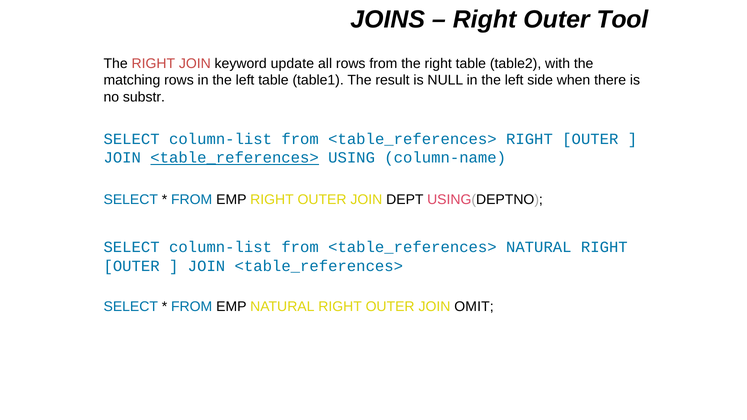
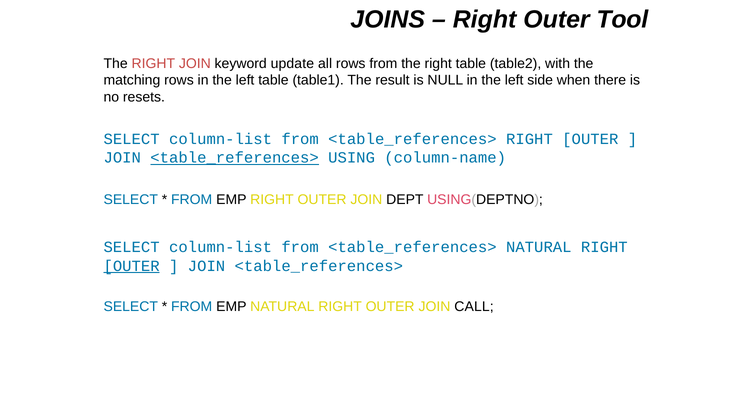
substr: substr -> resets (144, 97)
OUTER underline: none -> present (132, 266)
OMIT: OMIT -> CALL (474, 307)
